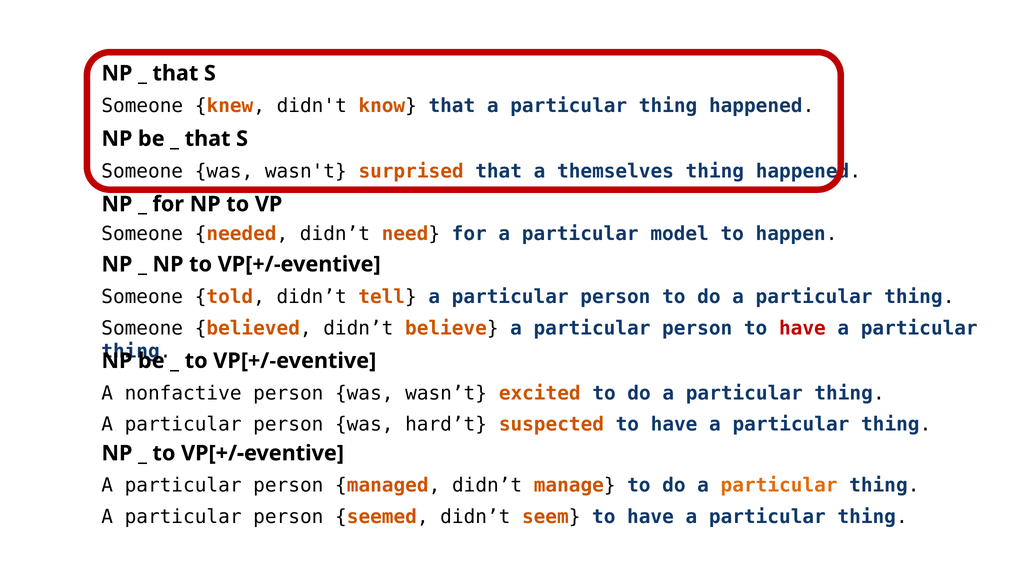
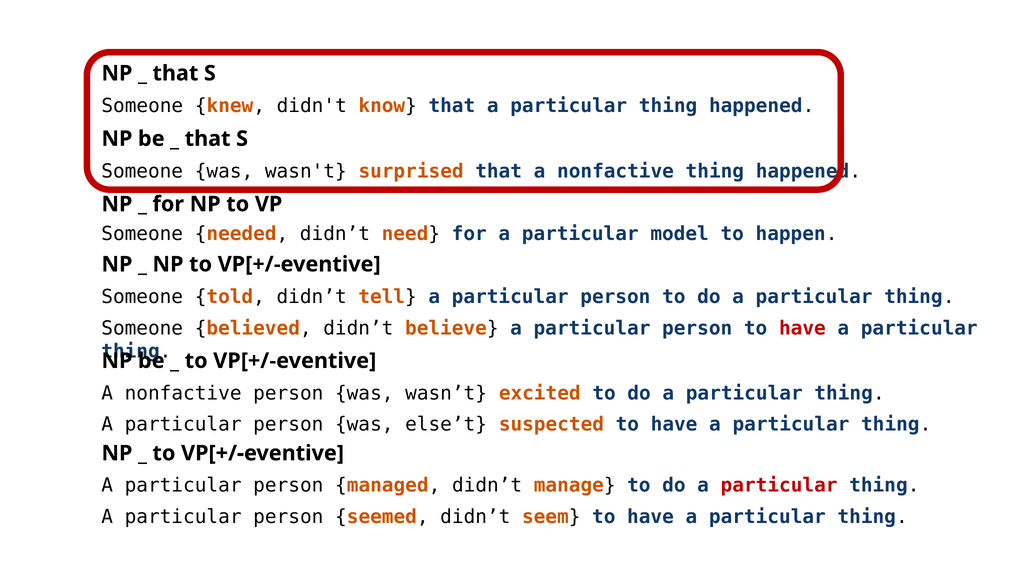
that a themselves: themselves -> nonfactive (616, 171)
hard’t: hard’t -> else’t (446, 424)
particular colour: orange -> red (779, 485)
